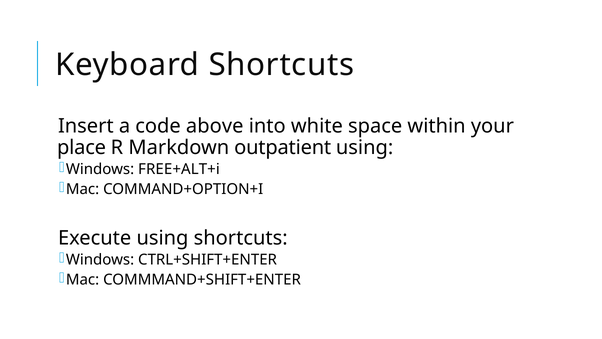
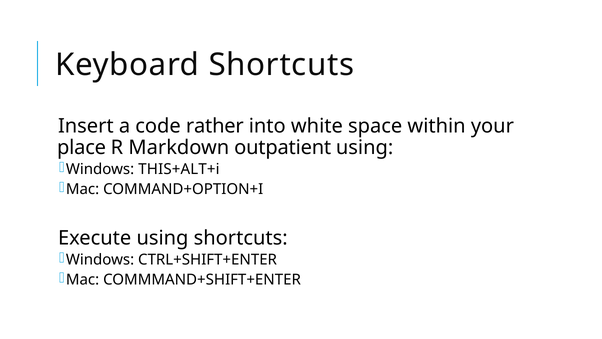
above: above -> rather (215, 126)
FREE+ALT+i: FREE+ALT+i -> THIS+ALT+i (179, 169)
